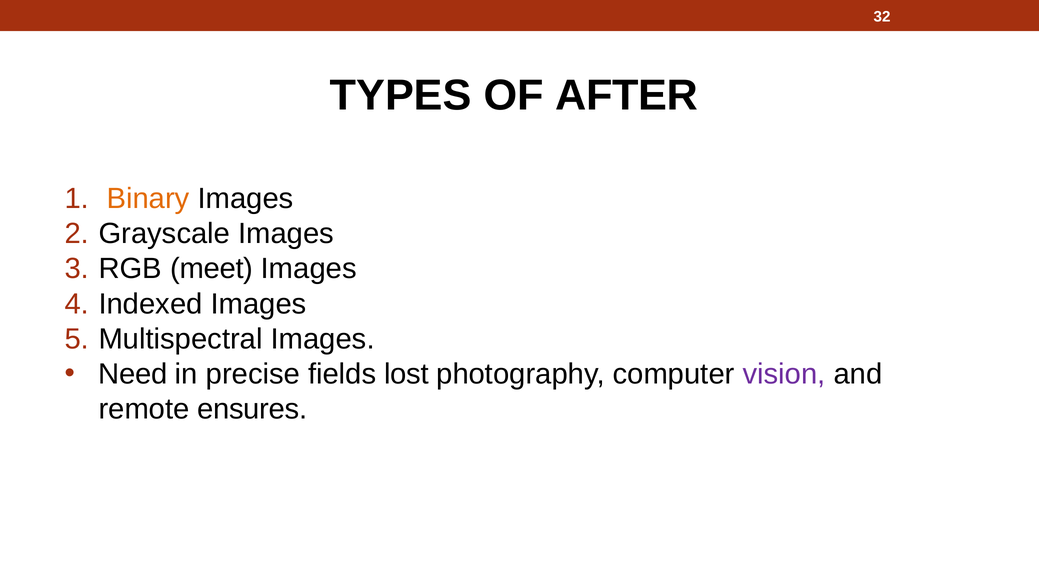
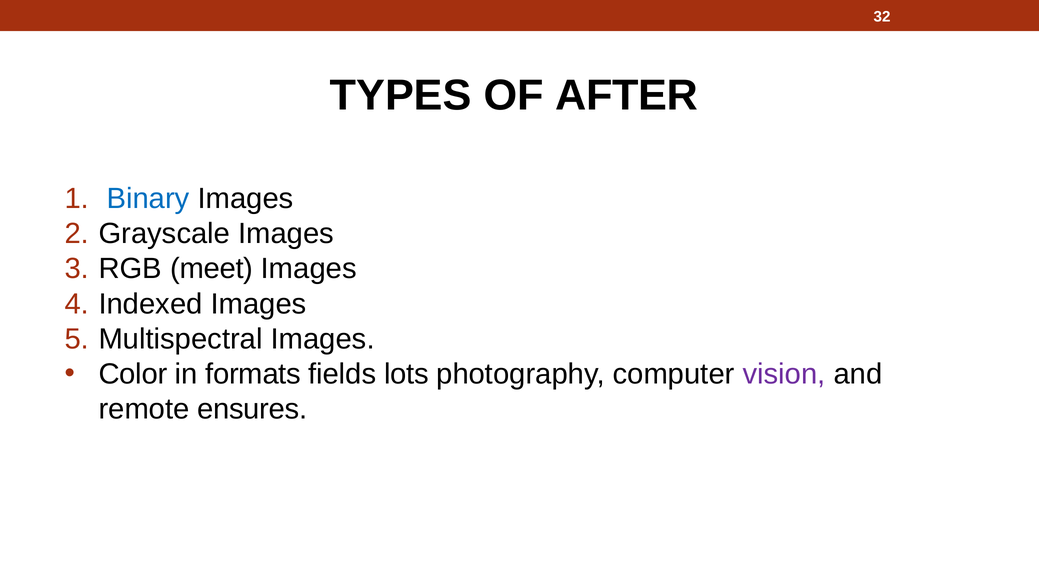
Binary colour: orange -> blue (148, 199)
Need: Need -> Color (133, 374)
precise: precise -> formats (253, 374)
lost: lost -> lots (406, 374)
